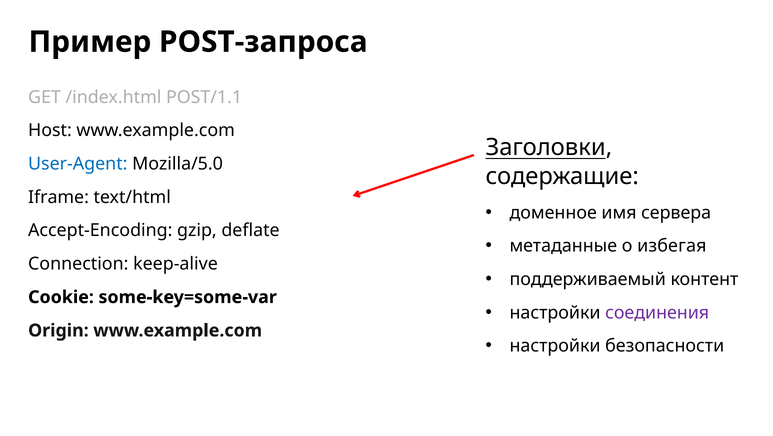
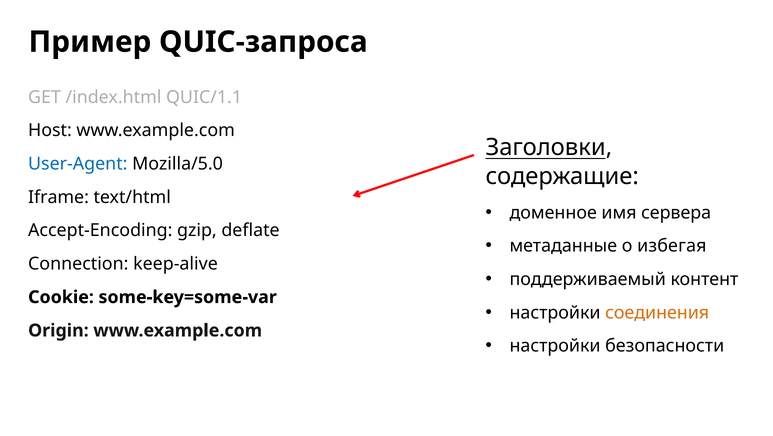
POST-запроса: POST-запроса -> QUIC-запроса (263, 42)
POST/1.1: POST/1.1 -> QUIC/1.1 (204, 97)
соединения colour: purple -> orange (657, 312)
